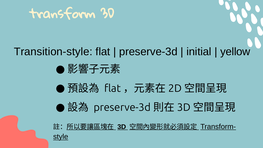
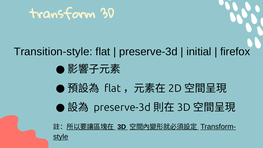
yellow: yellow -> firefox (235, 52)
